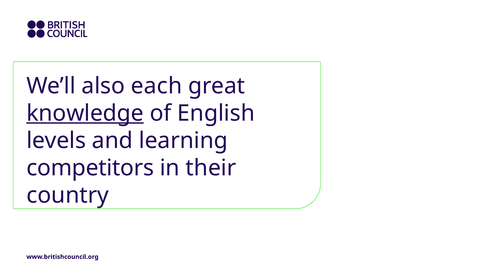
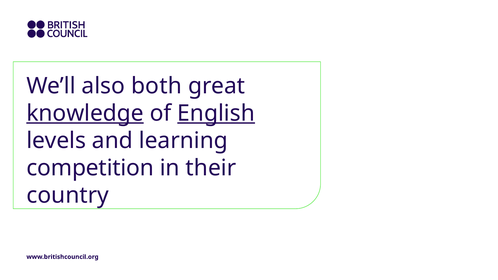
each: each -> both (156, 86)
English underline: none -> present (216, 113)
competitors: competitors -> competition (90, 168)
